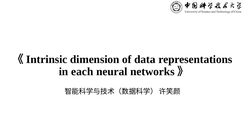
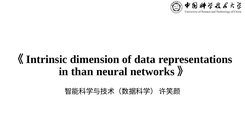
each: each -> than (82, 71)
